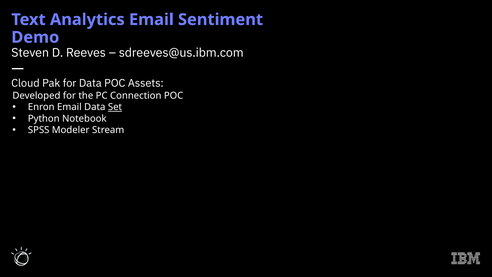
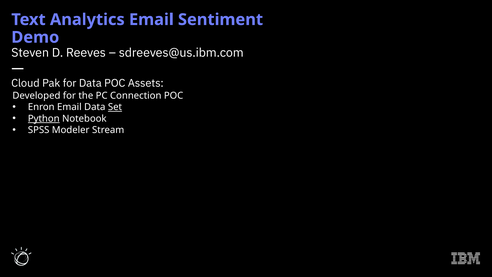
Python underline: none -> present (44, 119)
